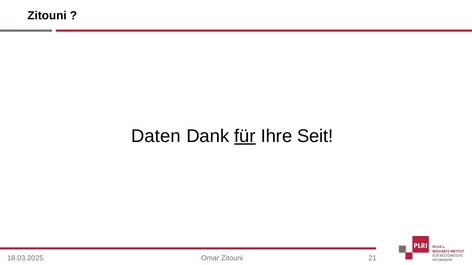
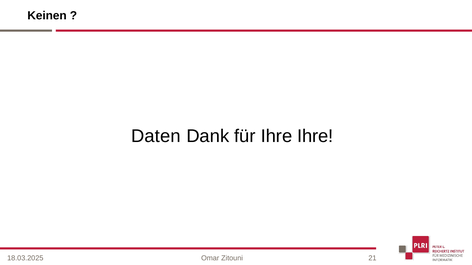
Zitouni: Zitouni -> Keinen (47, 16)
für underline: present -> none (245, 136)
Ihre Seit: Seit -> Ihre (315, 136)
